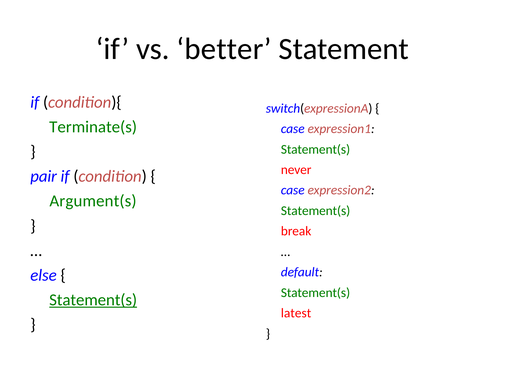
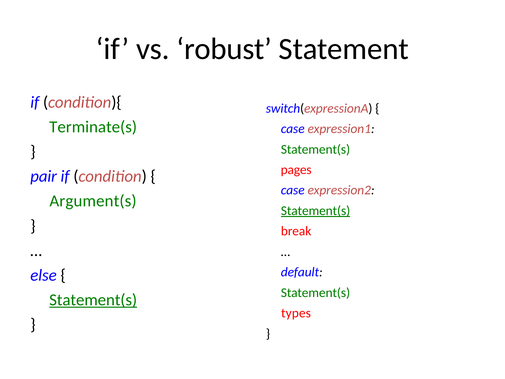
better: better -> robust (224, 49)
never: never -> pages (296, 170)
Statement(s underline: none -> present (316, 211)
latest: latest -> types (296, 313)
